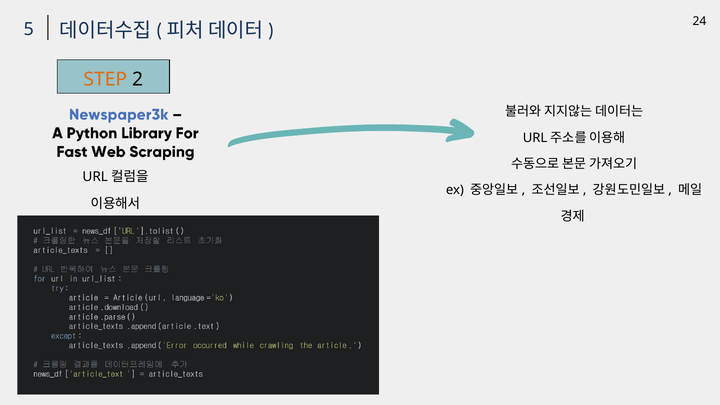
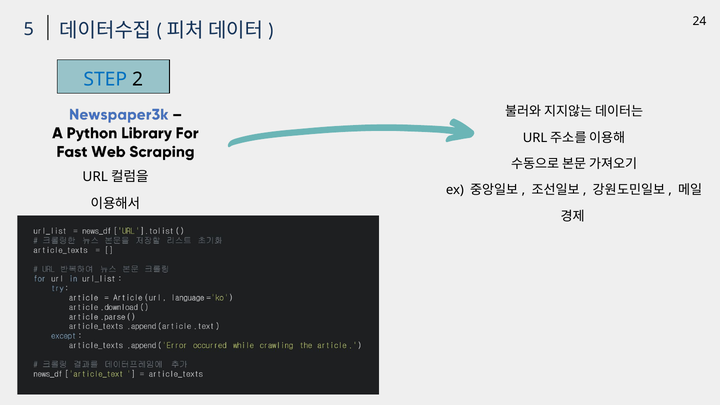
STEP colour: orange -> blue (105, 79)
